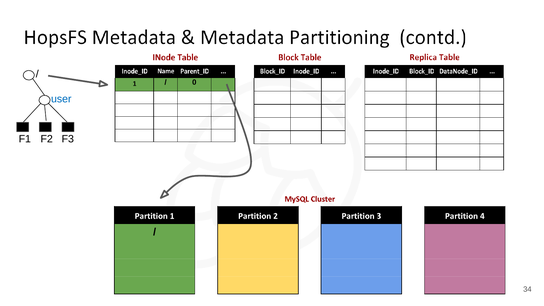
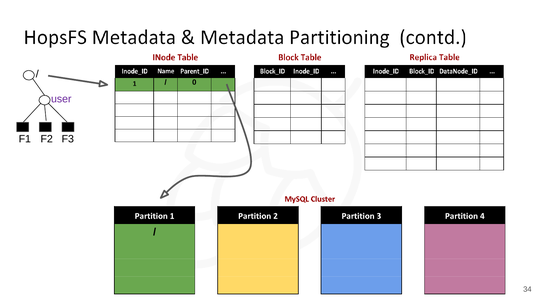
user colour: blue -> purple (61, 99)
